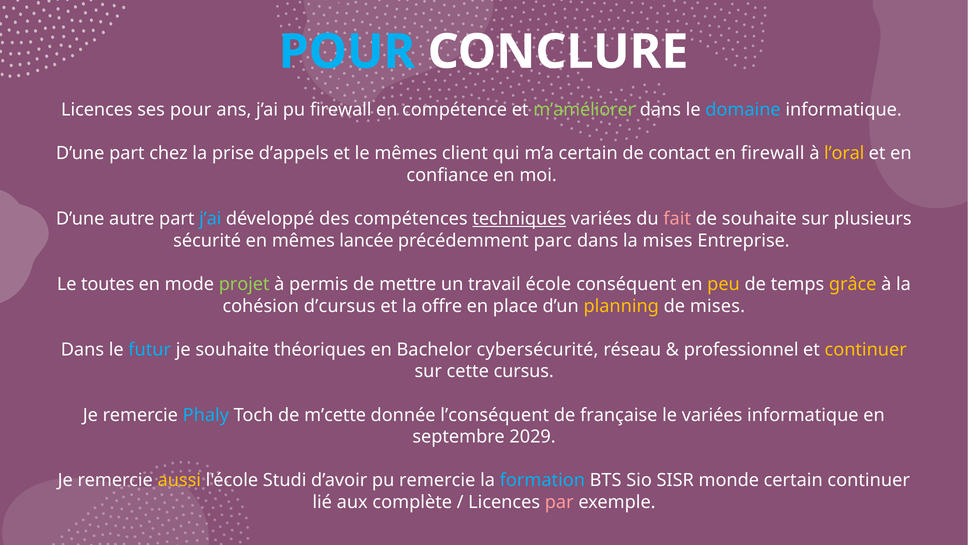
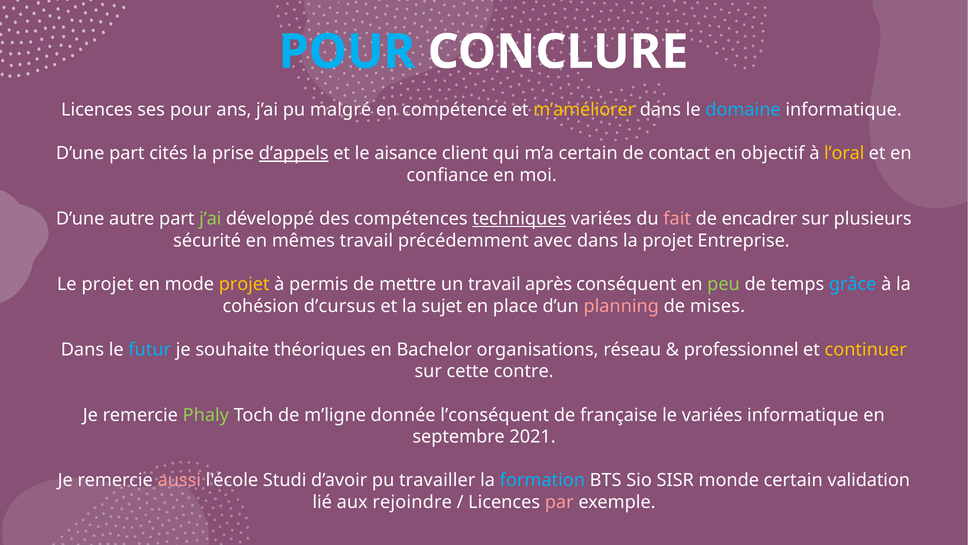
pu firewall: firewall -> malgré (341, 110)
m’améliorer colour: light green -> yellow (584, 110)
chez: chez -> cités (168, 153)
d’appels underline: none -> present (294, 153)
le mêmes: mêmes -> aisance (406, 153)
en firewall: firewall -> objectif (773, 153)
j’ai colour: light blue -> light green (210, 219)
de souhaite: souhaite -> encadrer (759, 219)
mêmes lancée: lancée -> travail (366, 240)
parc: parc -> avec (553, 240)
la mises: mises -> projet (668, 240)
Le toutes: toutes -> projet (108, 284)
projet colour: light green -> yellow (244, 284)
école: école -> après (549, 284)
peu colour: yellow -> light green (724, 284)
grâce colour: yellow -> light blue (853, 284)
offre: offre -> sujet (442, 306)
planning colour: yellow -> pink (621, 306)
cybersécurité: cybersécurité -> organisations (538, 349)
cursus: cursus -> contre (524, 371)
Phaly colour: light blue -> light green (206, 415)
m’cette: m’cette -> m’ligne (335, 415)
2029: 2029 -> 2021 (533, 436)
aussi colour: yellow -> pink (179, 480)
pu remercie: remercie -> travailler (437, 480)
certain continuer: continuer -> validation (869, 480)
complète: complète -> rejoindre (412, 502)
